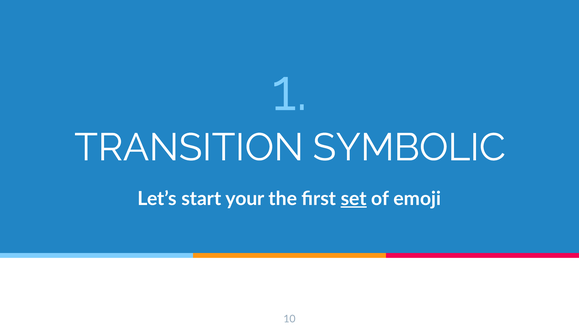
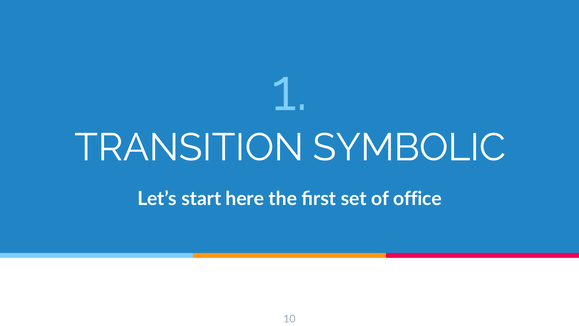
your: your -> here (245, 199)
set underline: present -> none (354, 199)
emoji: emoji -> office (417, 199)
